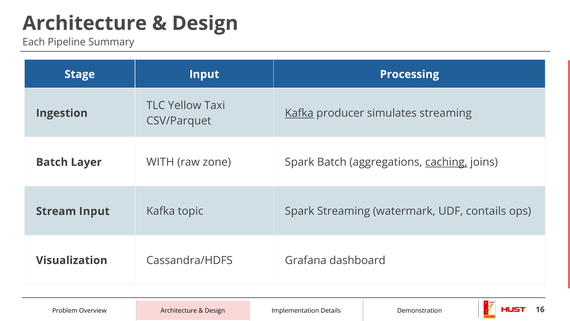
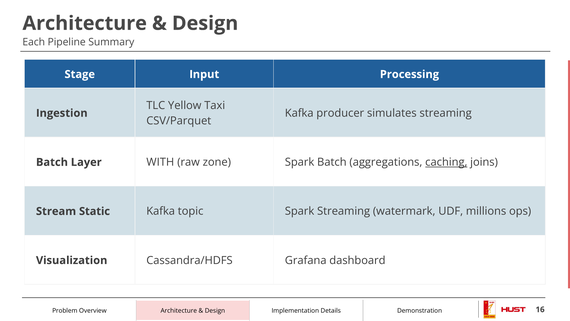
Kafka underline: present -> none (299, 113)
Stream Input: Input -> Static (94, 211)
contails: contails -> millions (486, 211)
